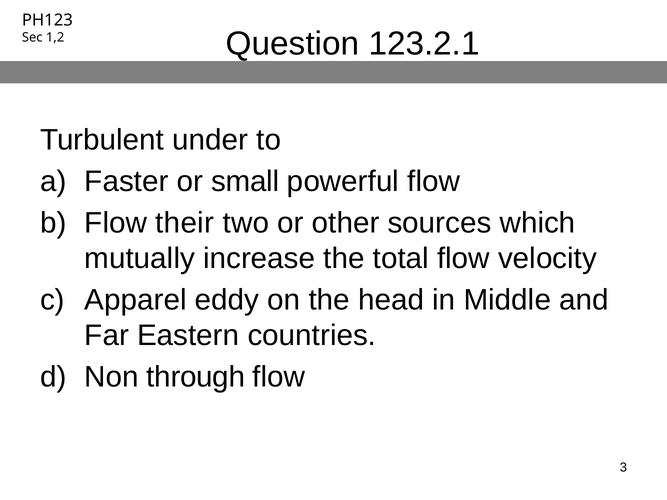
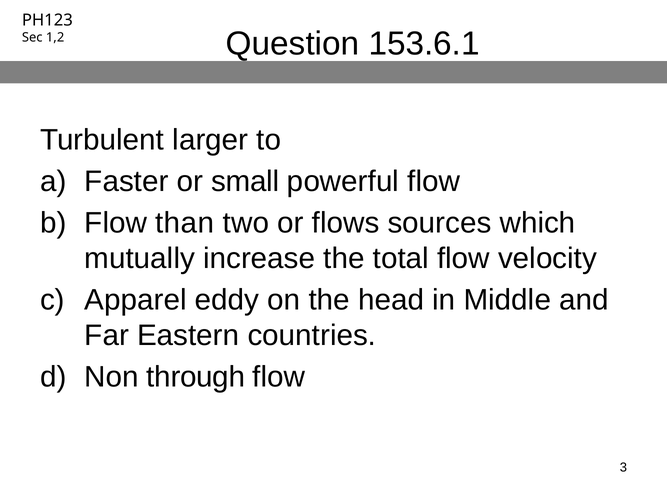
123.2.1: 123.2.1 -> 153.6.1 (424, 44)
under: under -> larger (210, 140)
their: their -> than (185, 223)
other: other -> flows (346, 223)
